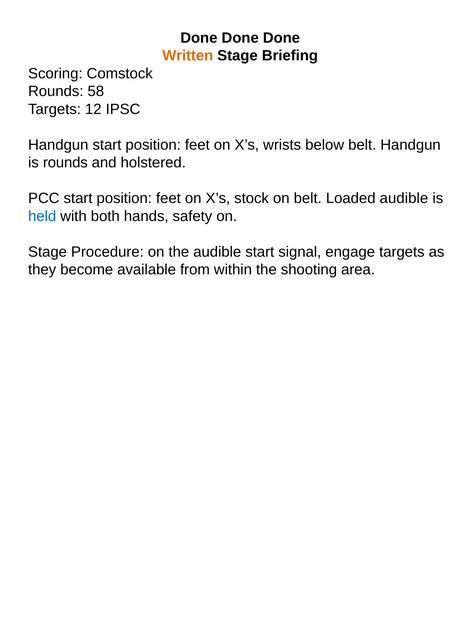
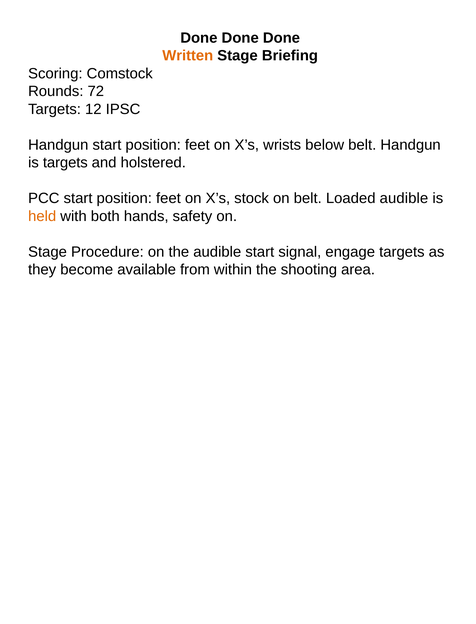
58: 58 -> 72 (96, 91)
is rounds: rounds -> targets (65, 163)
held colour: blue -> orange (42, 216)
